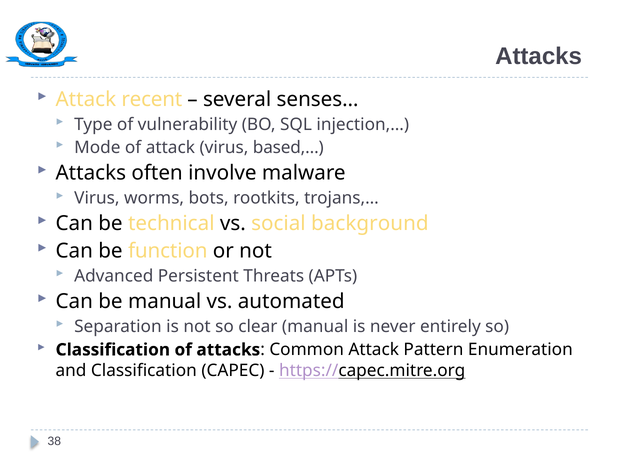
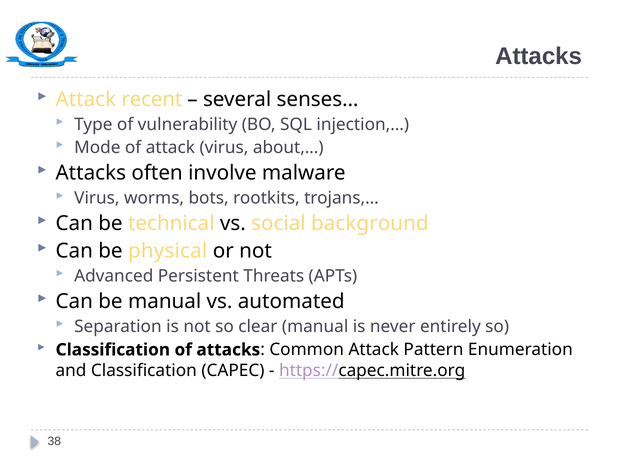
based,…: based,… -> about,… (288, 148)
function: function -> physical (168, 251)
